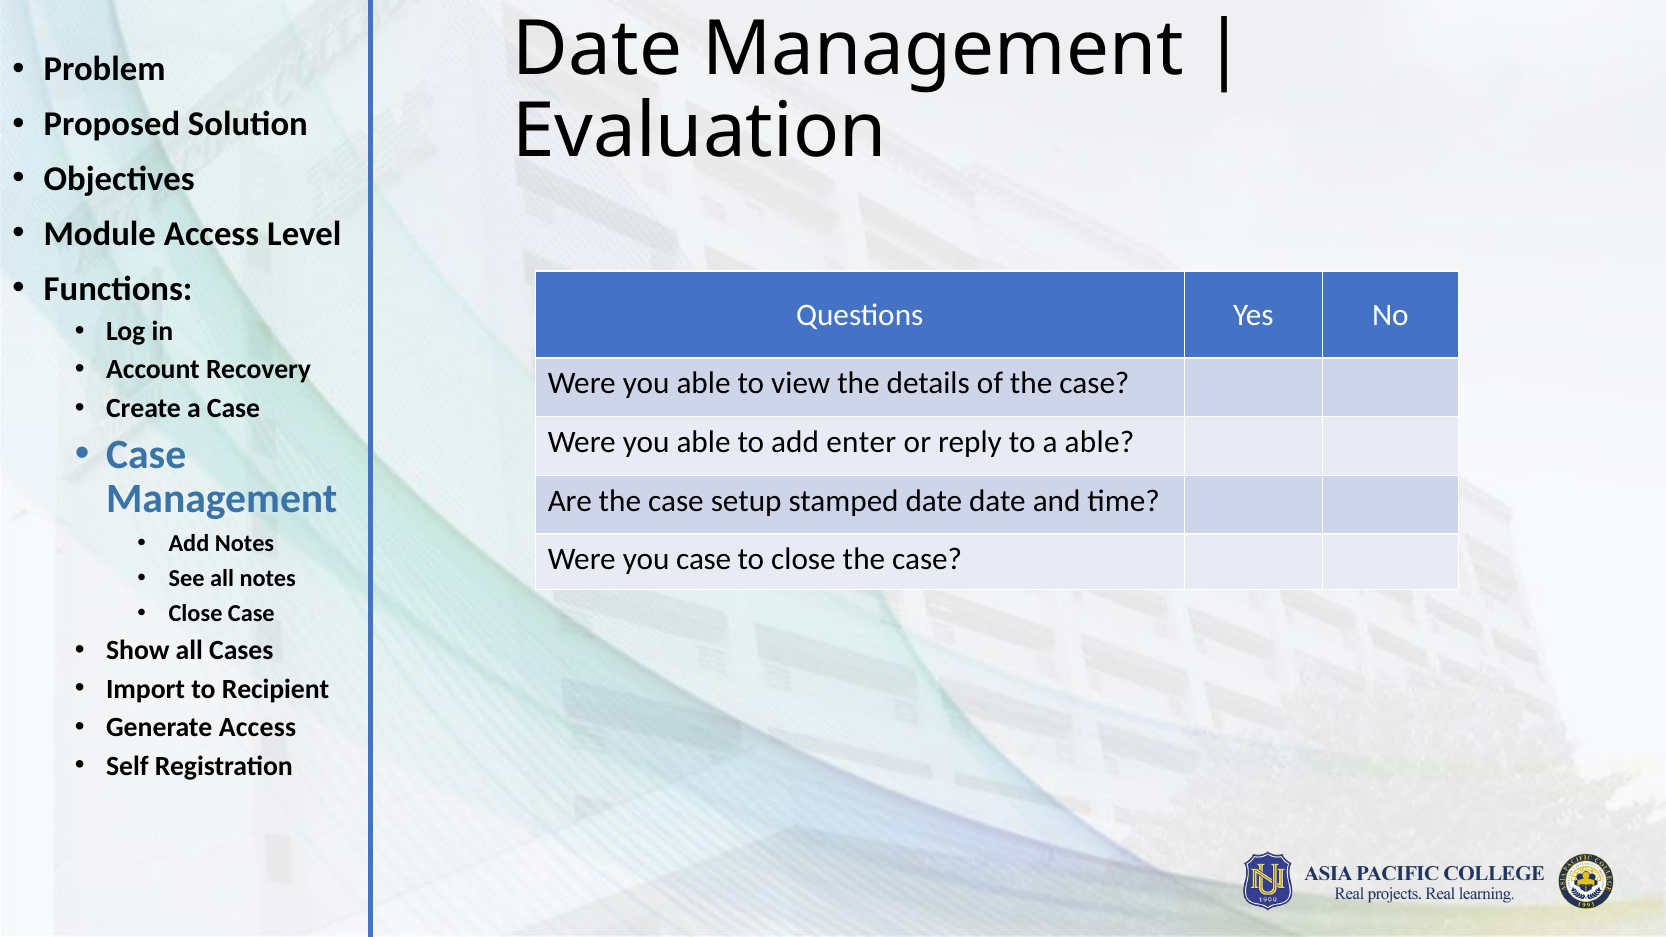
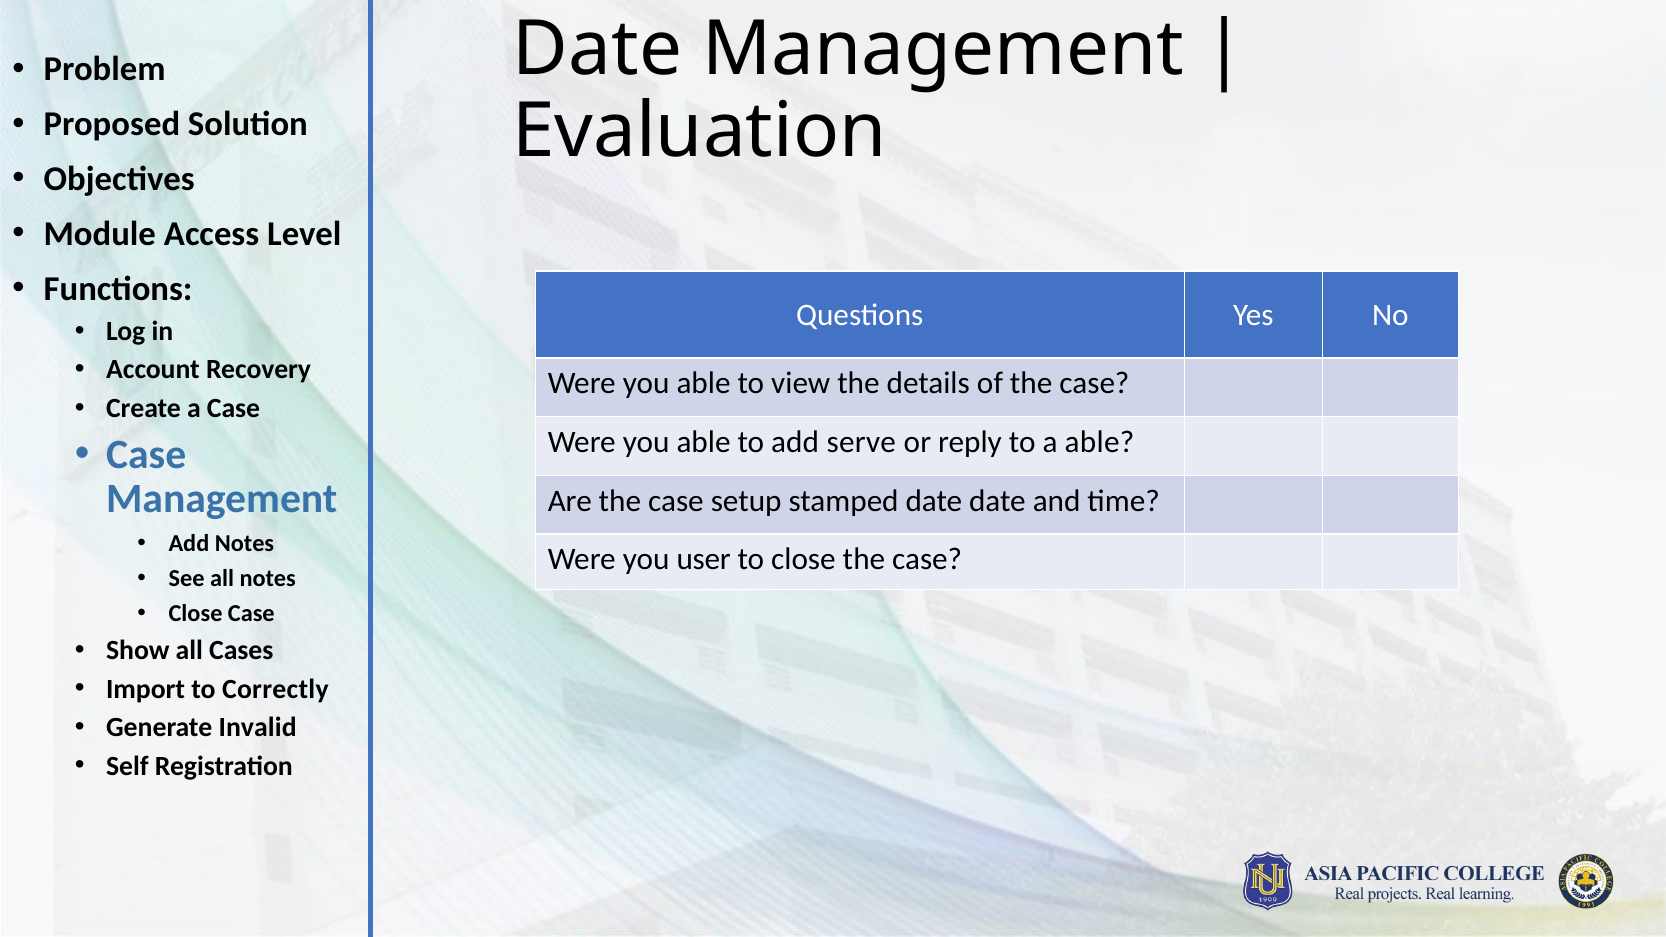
enter: enter -> serve (861, 442)
you case: case -> user (704, 560)
Recipient: Recipient -> Correctly (275, 689)
Generate Access: Access -> Invalid (258, 728)
